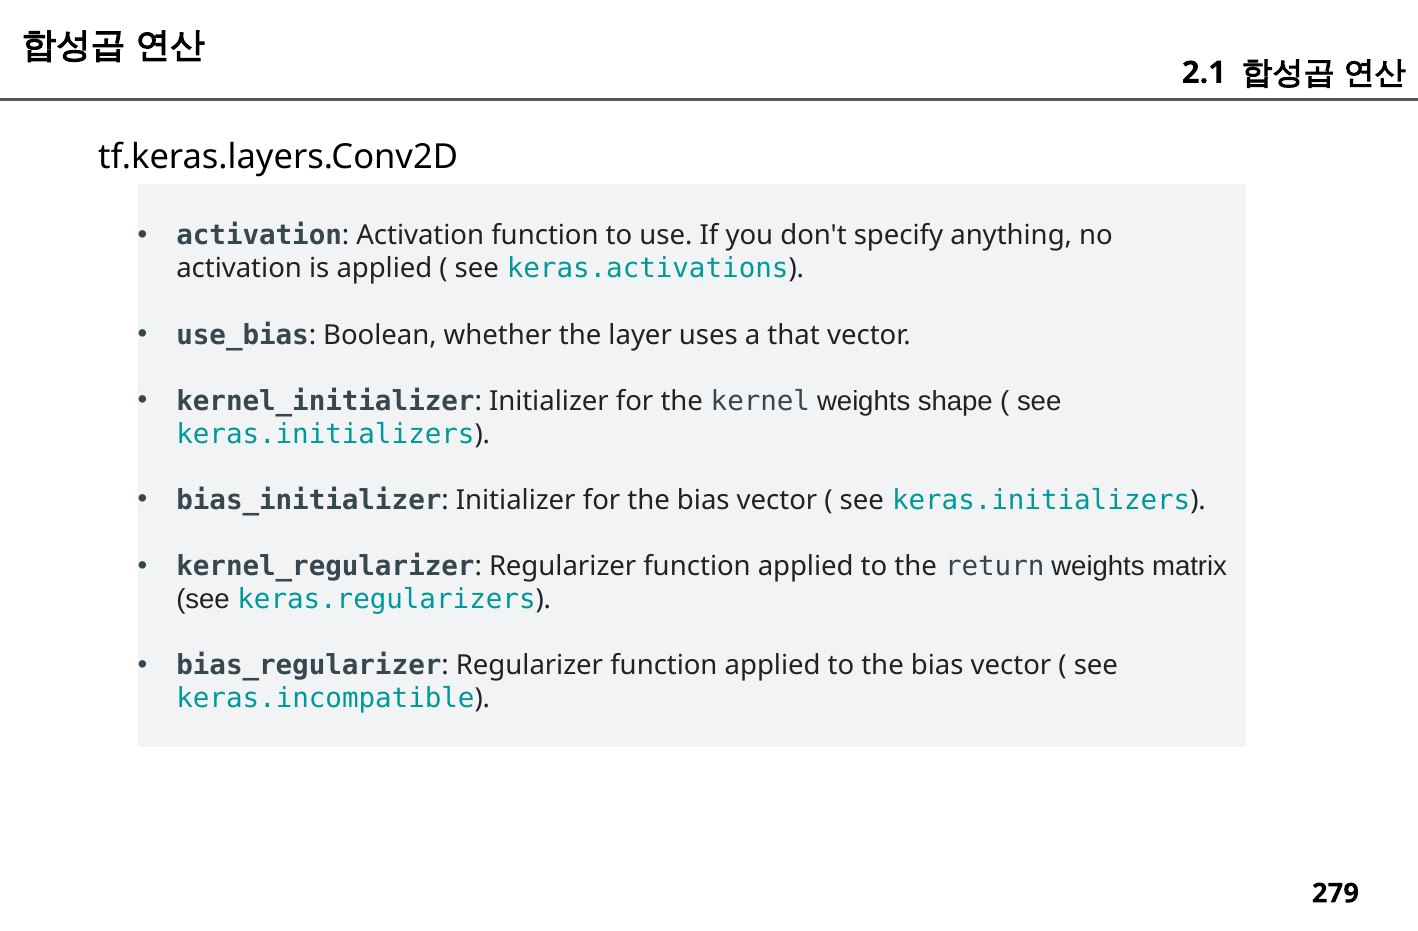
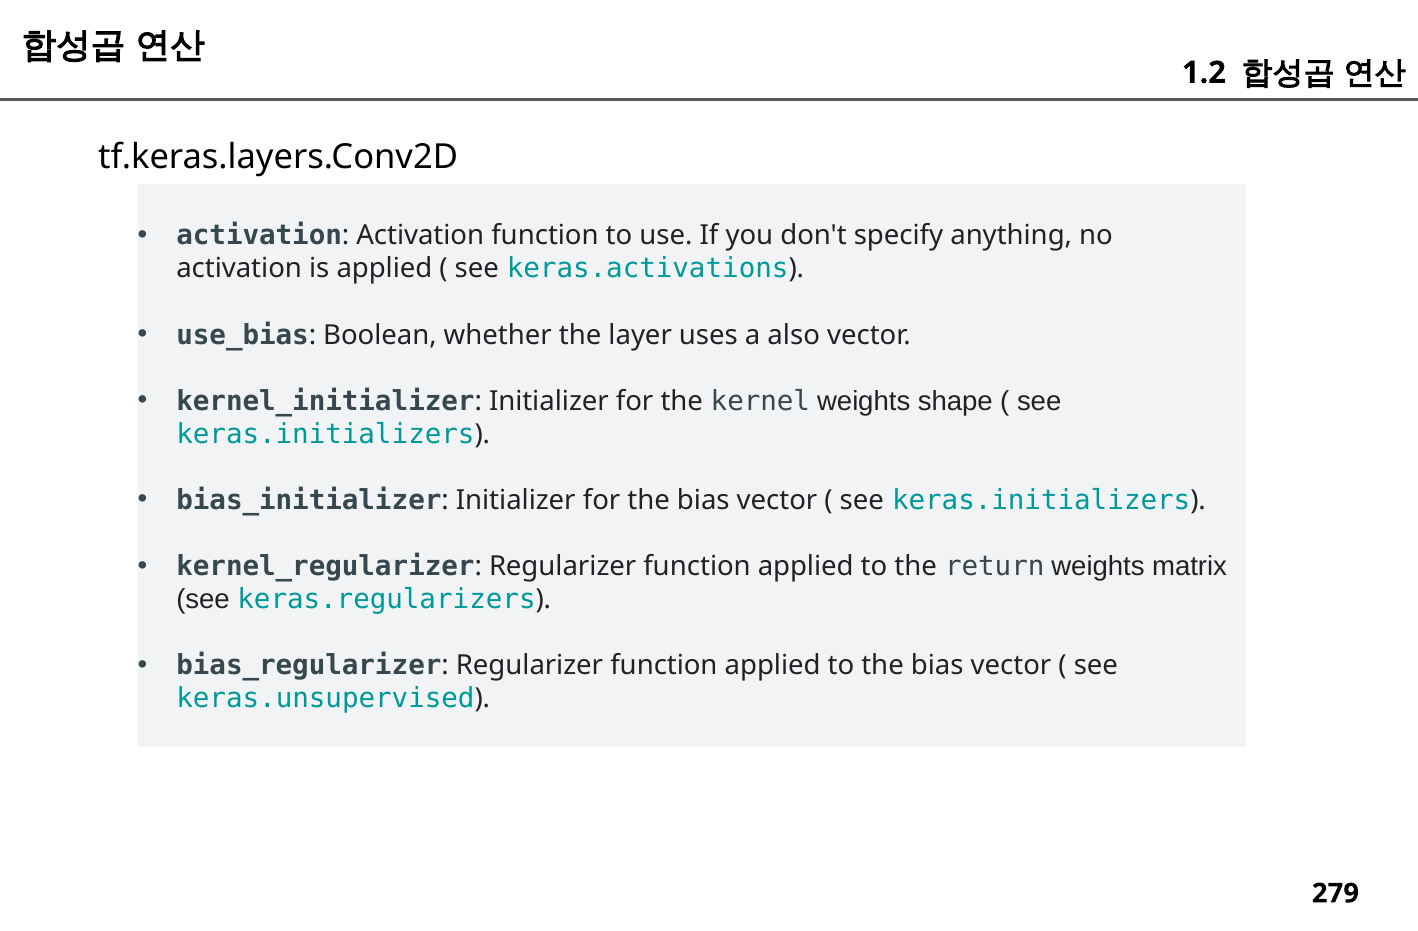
2.1: 2.1 -> 1.2 (1204, 73)
that: that -> also (794, 335)
keras.incompatible: keras.incompatible -> keras.unsupervised (325, 699)
